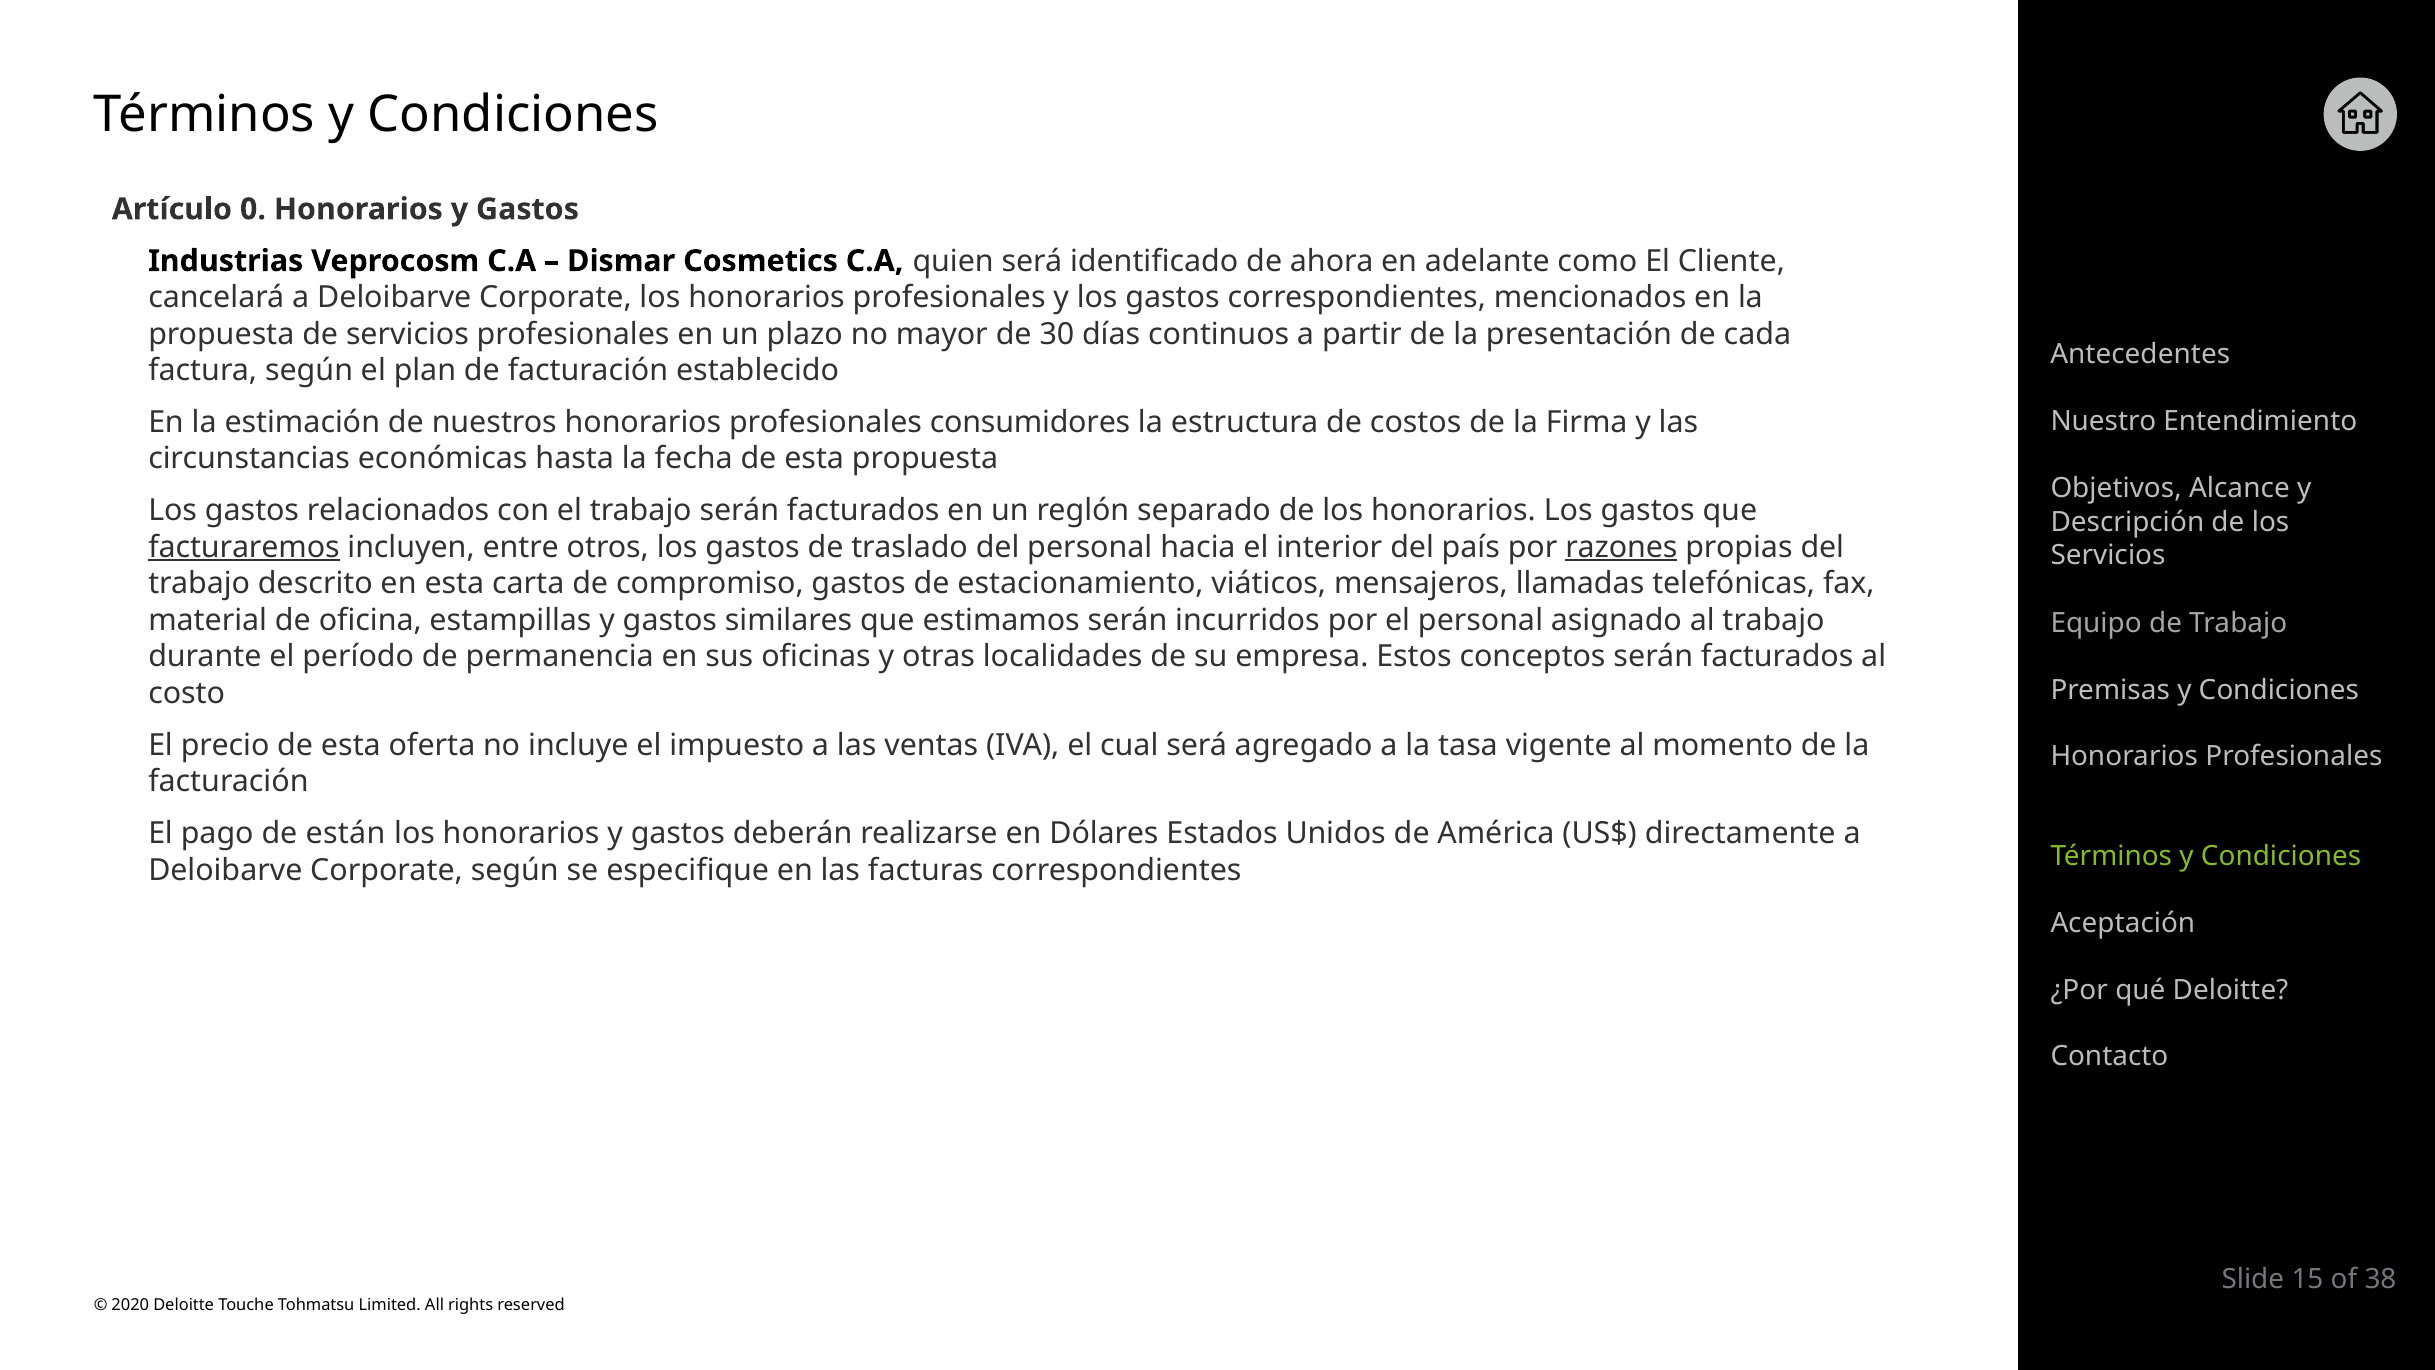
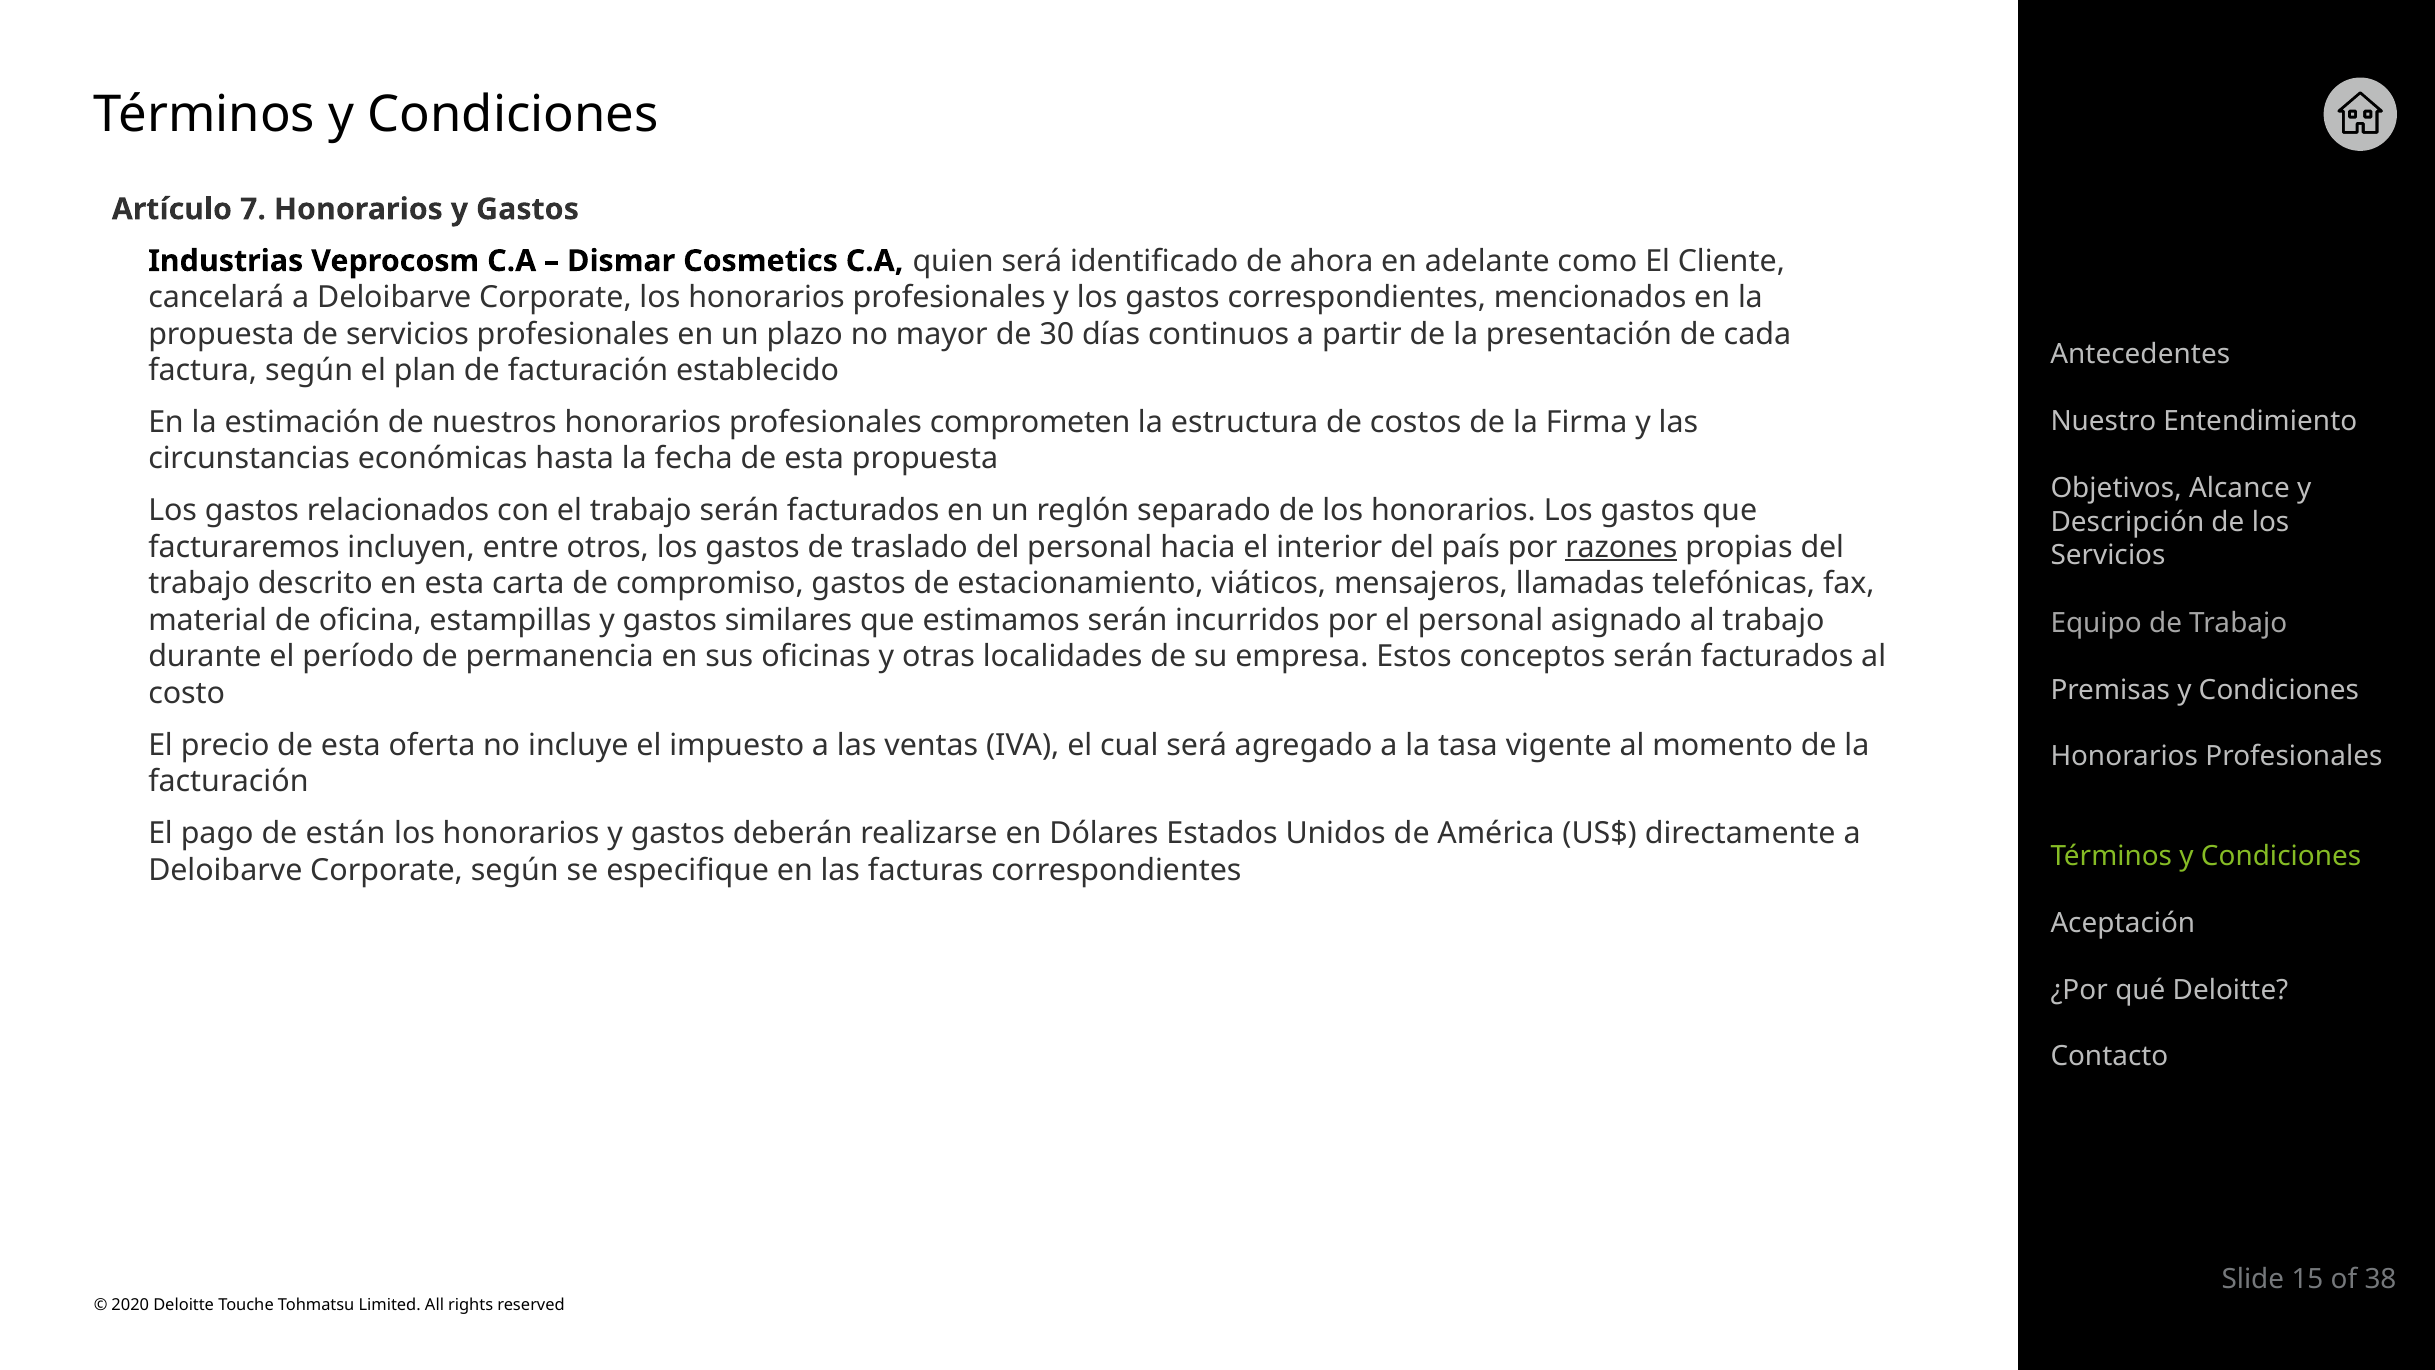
0: 0 -> 7 (253, 209)
consumidores: consumidores -> comprometen (1030, 422)
facturaremos underline: present -> none (244, 547)
